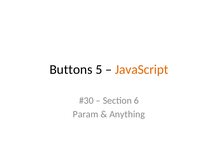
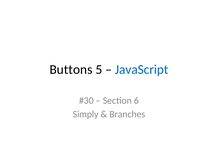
JavaScript colour: orange -> blue (142, 69)
Param: Param -> Simply (86, 114)
Anything: Anything -> Branches (127, 114)
